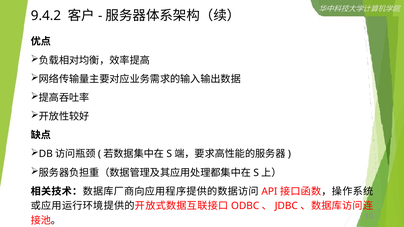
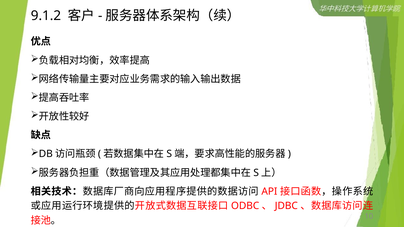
9.4.2: 9.4.2 -> 9.1.2 (46, 16)
